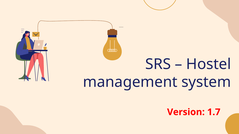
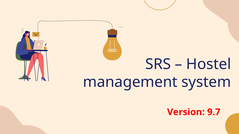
1.7: 1.7 -> 9.7 (214, 112)
